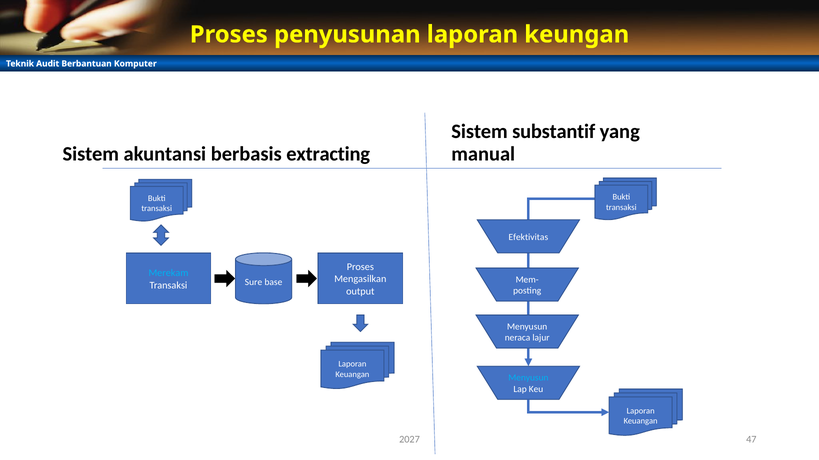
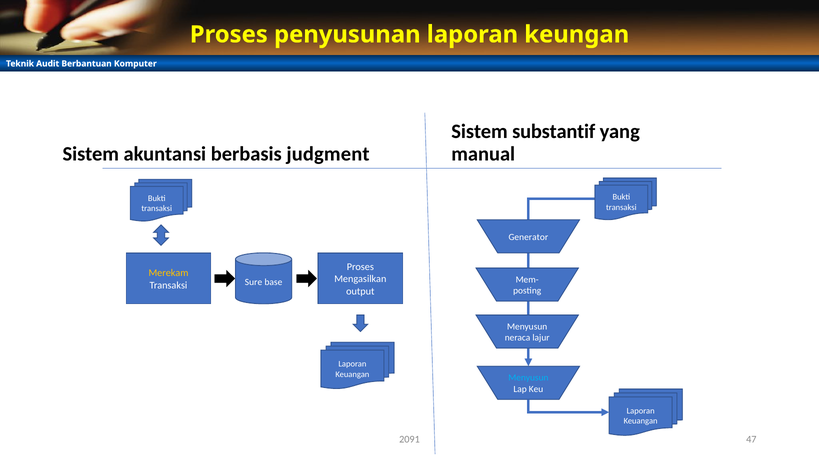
extracting: extracting -> judgment (328, 154)
Efektivitas: Efektivitas -> Generator (528, 237)
Merekam colour: light blue -> yellow (168, 273)
2027: 2027 -> 2091 (409, 440)
